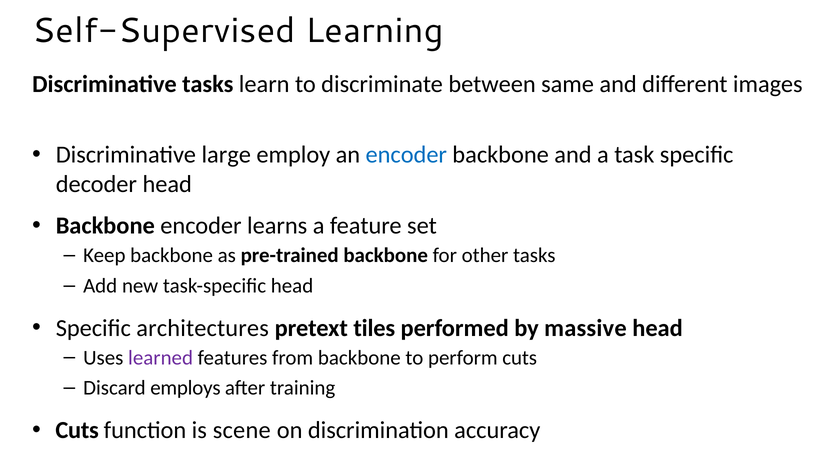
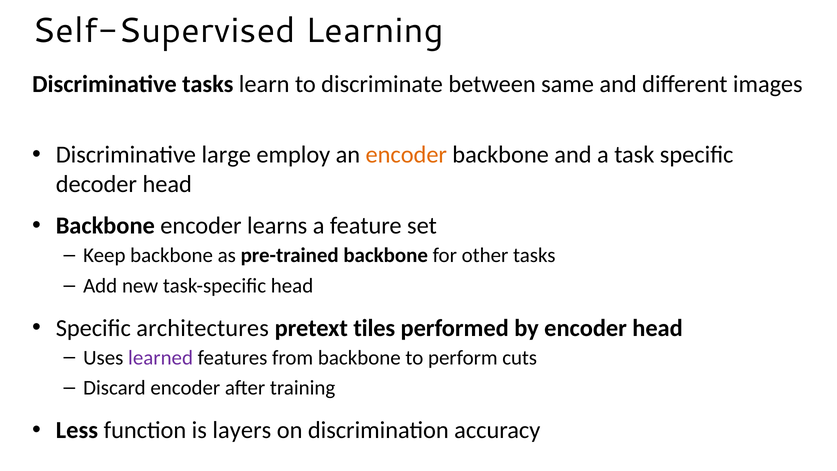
encoder colour: blue -> orange (406, 155)
by massive: massive -> encoder (586, 328)
Discard employs: employs -> encoder (185, 388)
Cuts: Cuts -> Less (77, 430)
scene: scene -> layers (242, 430)
